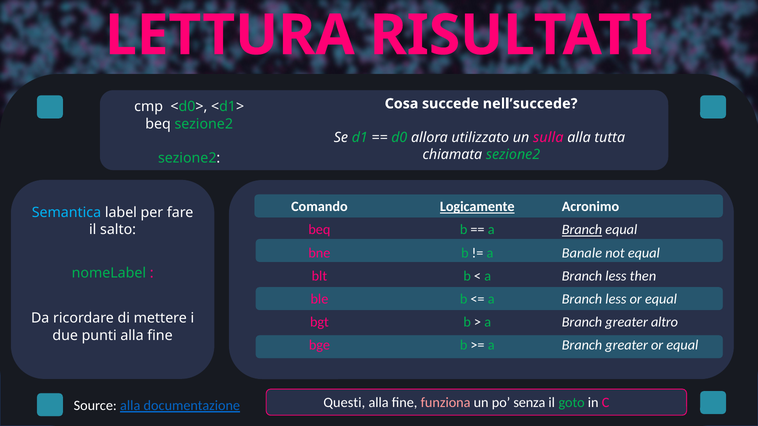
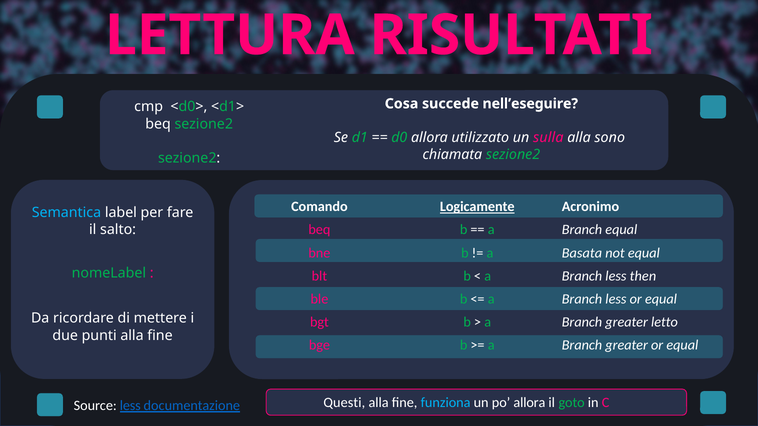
nell’succede: nell’succede -> nell’eseguire (530, 104)
tutta: tutta -> sono (610, 138)
Branch underline: present -> none (582, 230)
Banale: Banale -> Basata (582, 253)
altro: altro -> letto (664, 322)
funziona colour: pink -> light blue (446, 403)
po senza: senza -> allora (529, 403)
Source alla: alla -> less (130, 406)
